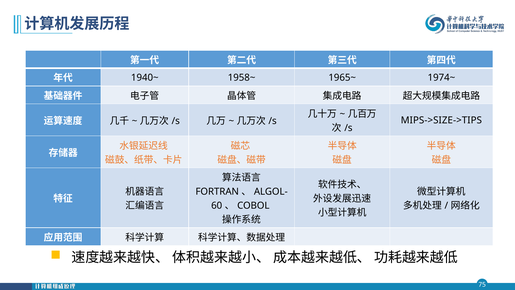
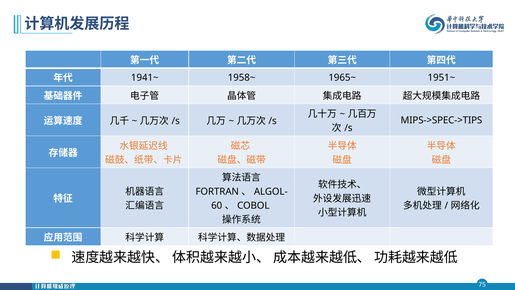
1940~: 1940~ -> 1941~ (145, 78)
1974~: 1974~ -> 1951~ (441, 78)
MIPS->SIZE->TIPS: MIPS->SIZE->TIPS -> MIPS->SPEC->TIPS (441, 120)
